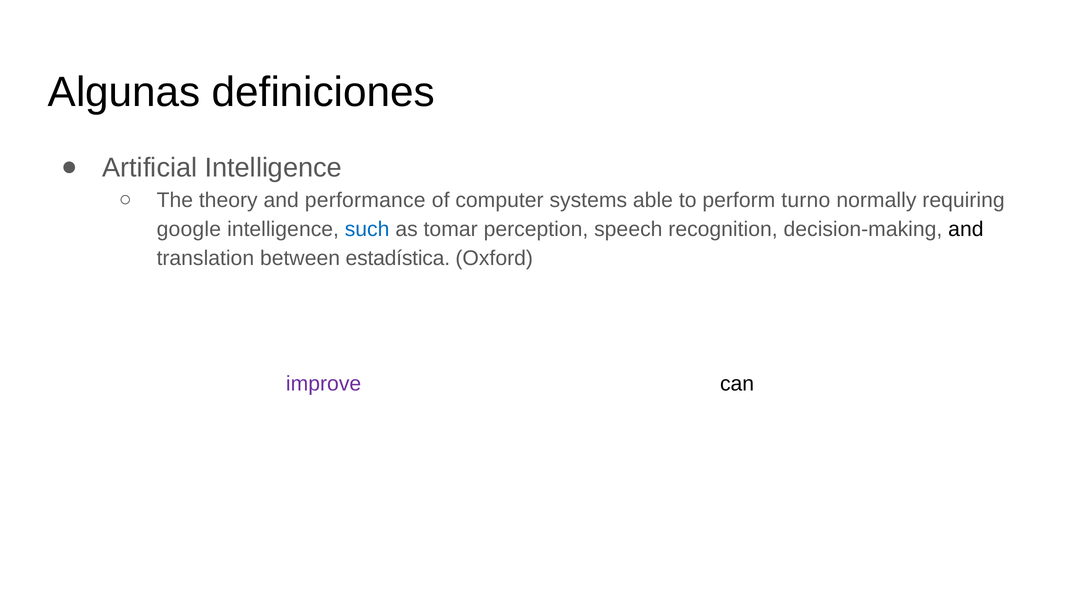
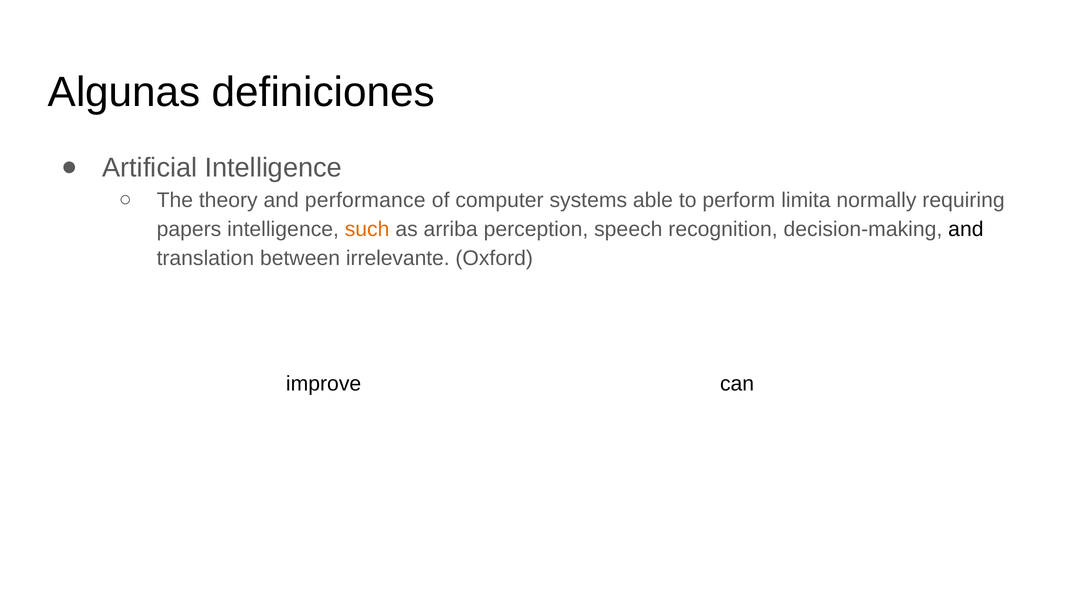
turno: turno -> limita (806, 200)
google: google -> papers (189, 229)
such colour: blue -> orange (367, 229)
tomar: tomar -> arriba (451, 229)
estadística: estadística -> irrelevante (398, 258)
improve colour: purple -> black (324, 383)
